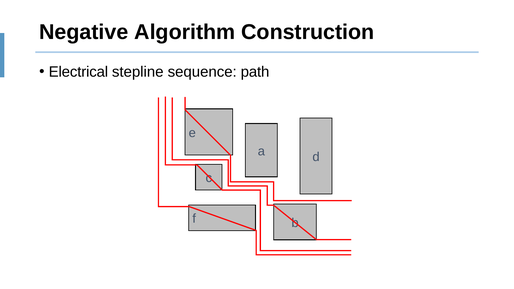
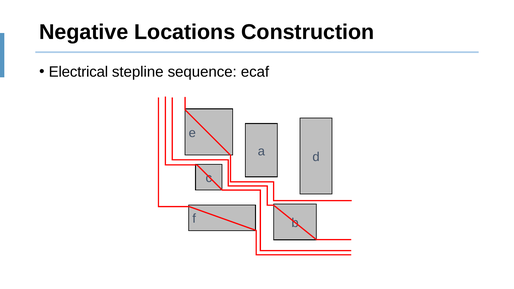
Algorithm: Algorithm -> Locations (185, 32)
path: path -> ecaf (255, 72)
